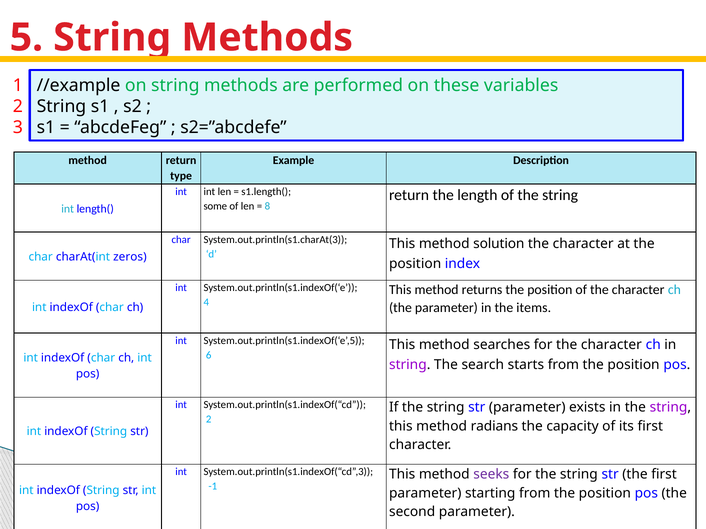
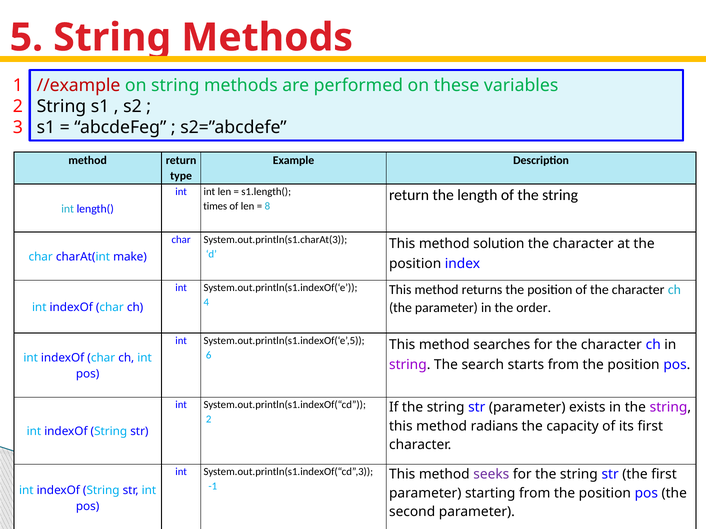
//example colour: black -> red (79, 85)
some: some -> times (215, 206)
zeros: zeros -> make (130, 257)
items: items -> order (534, 308)
